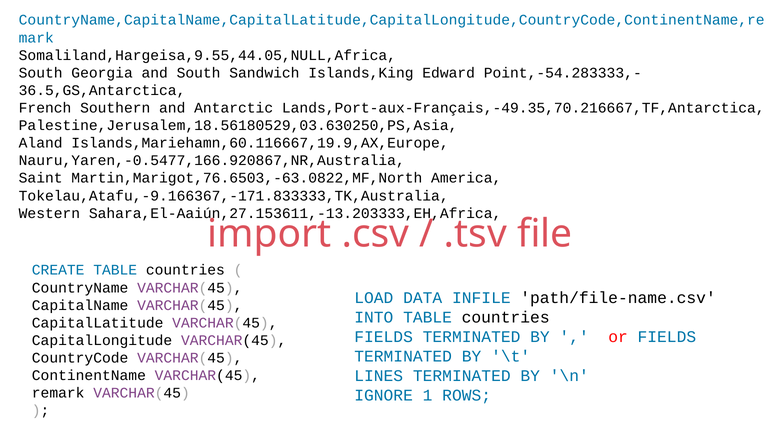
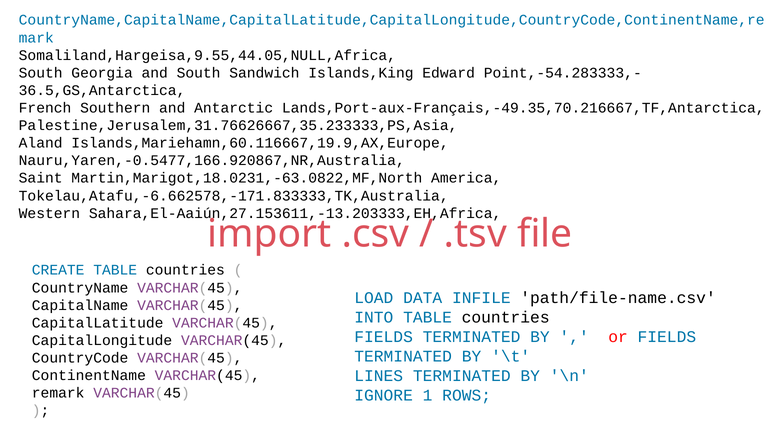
Palestine,Jerusalem,18.56180529,03.630250,PS,Asia: Palestine,Jerusalem,18.56180529,03.630250,PS,Asia -> Palestine,Jerusalem,31.76626667,35.233333,PS,Asia (238, 125)
Martin,Marigot,76.6503,-63.0822,MF,North: Martin,Marigot,76.6503,-63.0822,MF,North -> Martin,Marigot,18.0231,-63.0822,MF,North (247, 178)
Tokelau,Atafu,-9.166367,-171.833333,TK,Australia: Tokelau,Atafu,-9.166367,-171.833333,TK,Australia -> Tokelau,Atafu,-6.662578,-171.833333,TK,Australia (234, 196)
